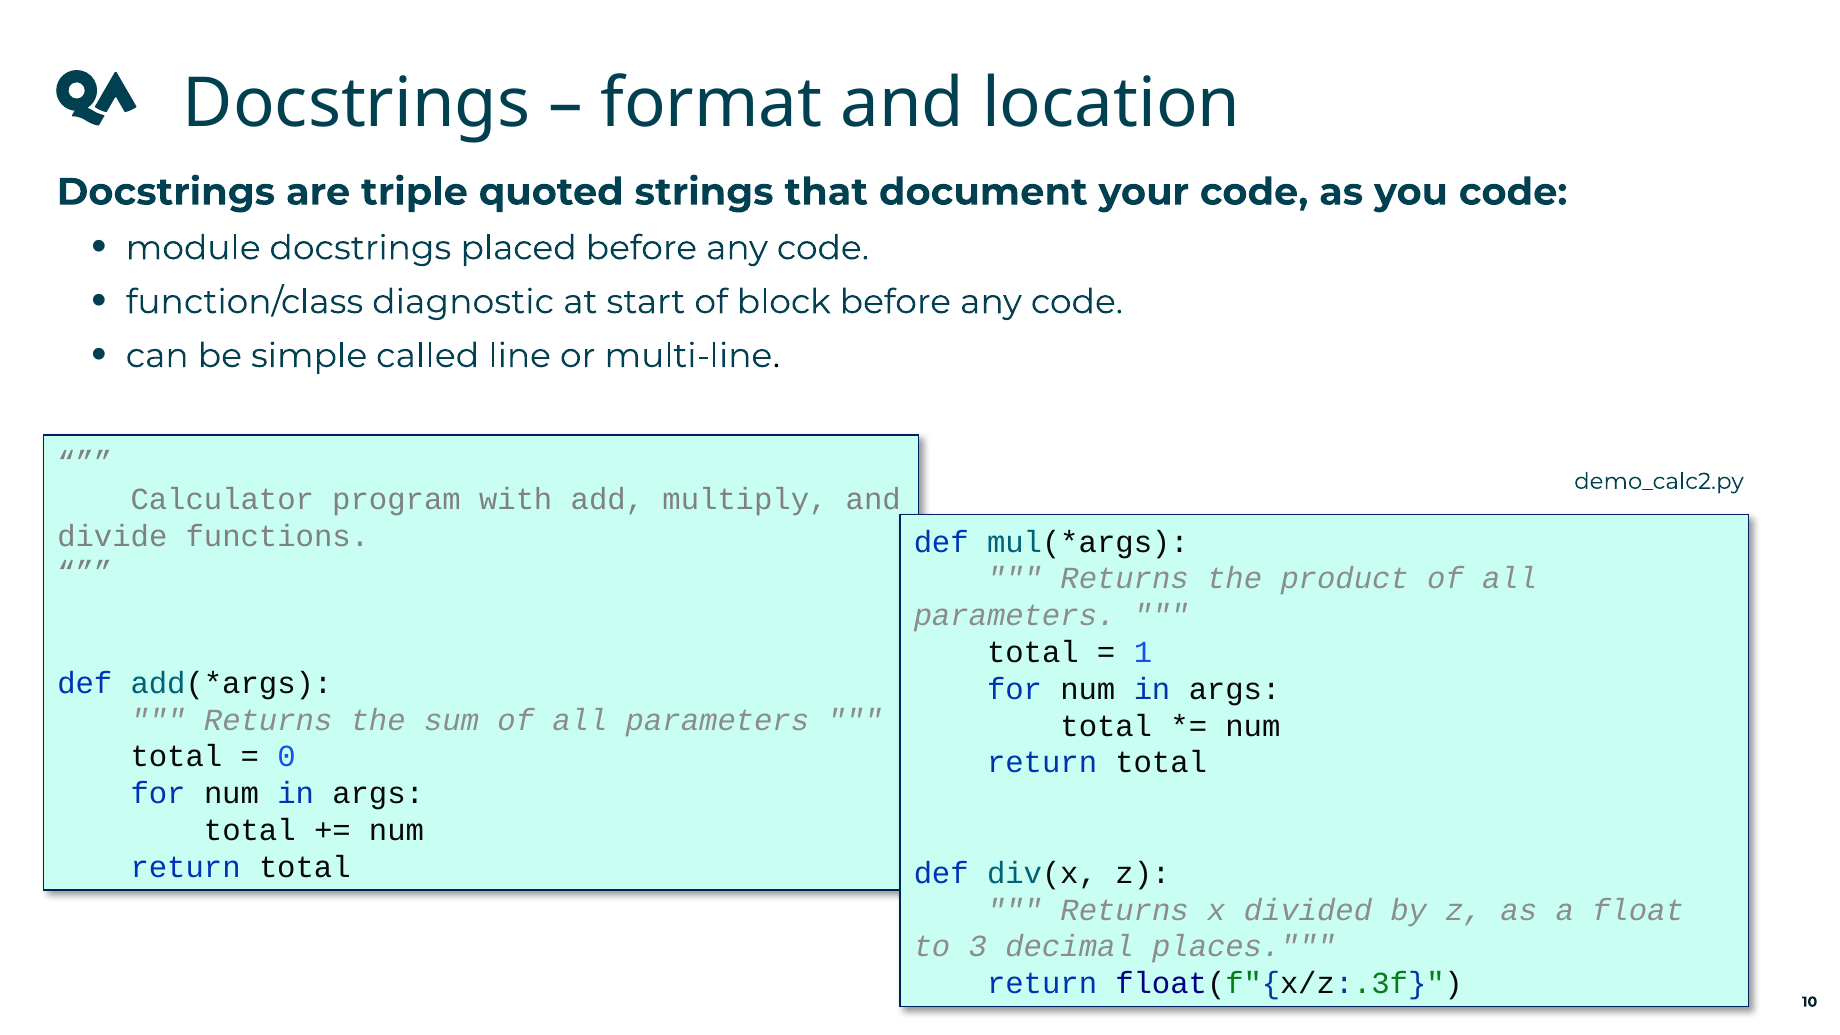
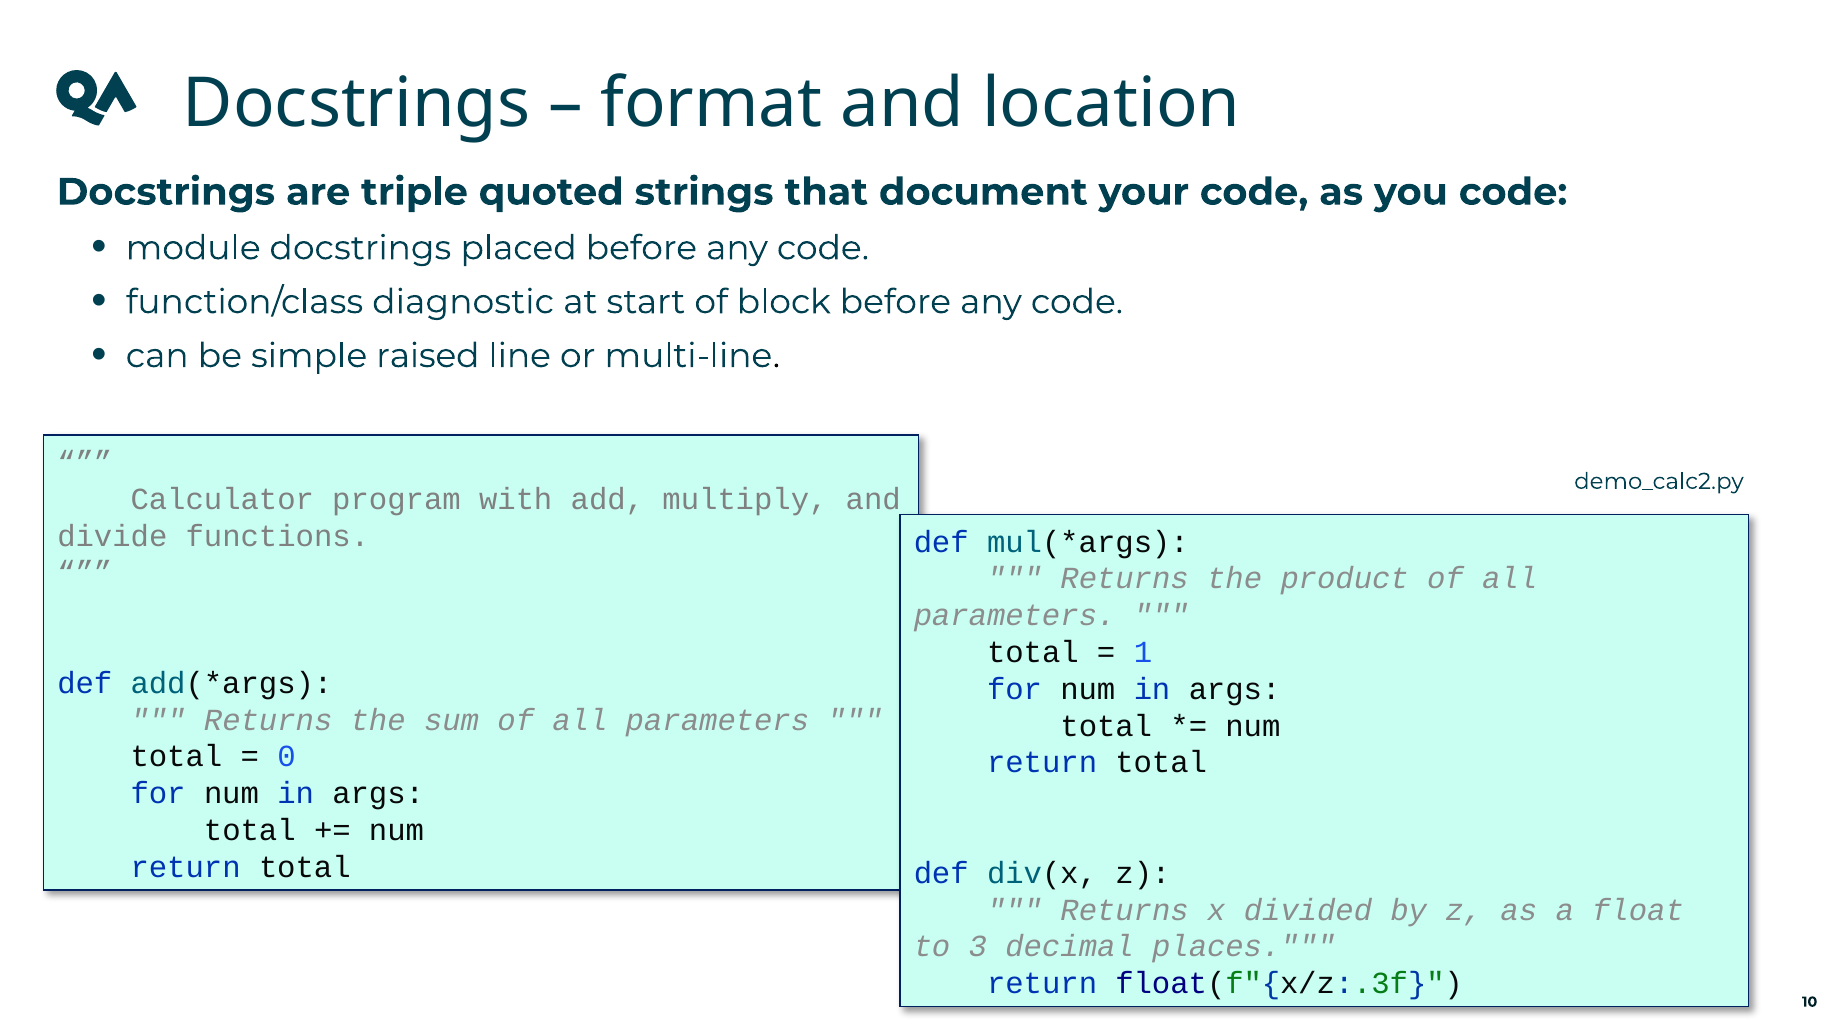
called: called -> raised (428, 356)
